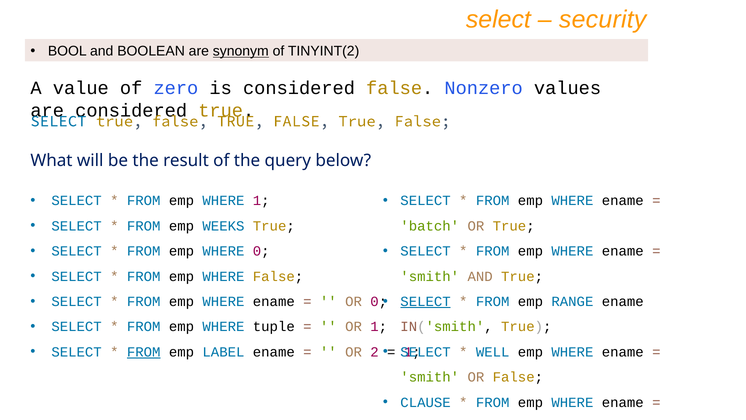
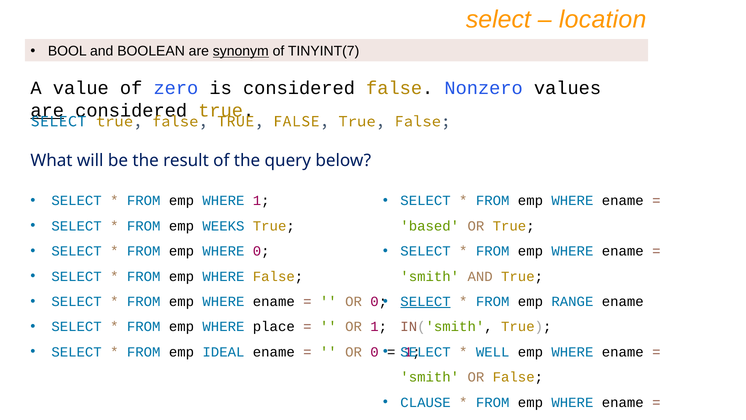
security: security -> location (603, 19)
TINYINT(2: TINYINT(2 -> TINYINT(7 (324, 51)
are underline: none -> present (47, 111)
batch: batch -> based (430, 226)
tuple: tuple -> place (274, 327)
FROM underline: present -> none (144, 352)
LABEL: LABEL -> IDEAL (223, 352)
2: 2 -> 0 (375, 352)
